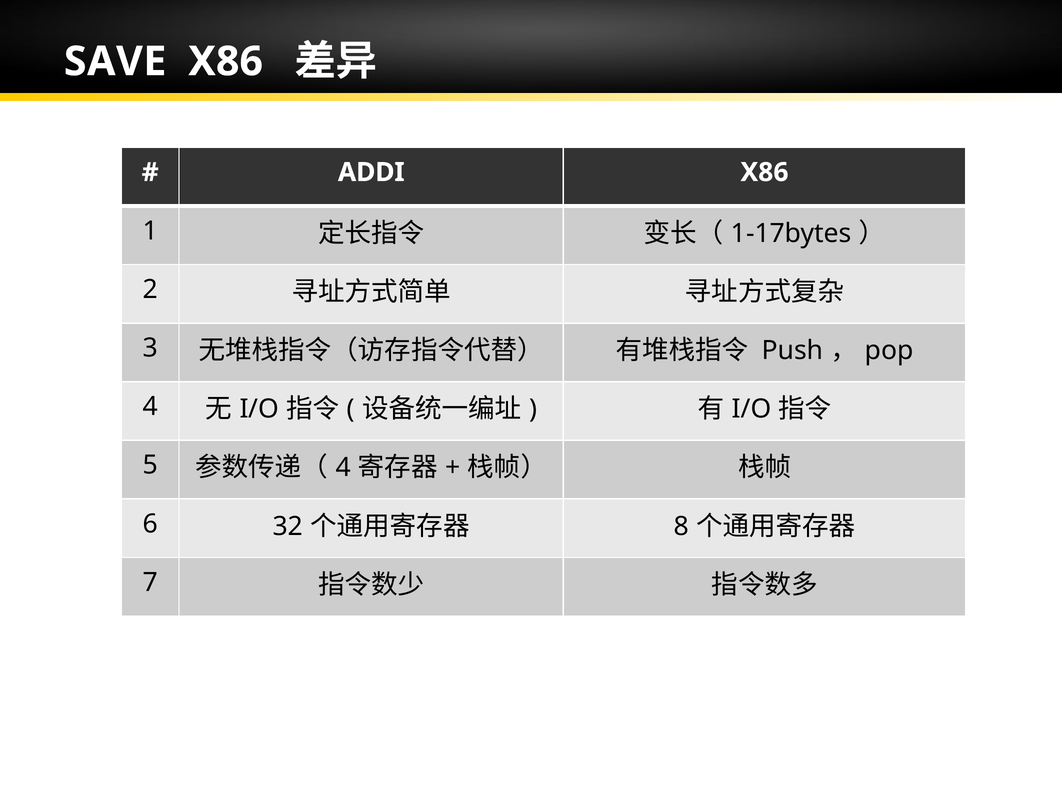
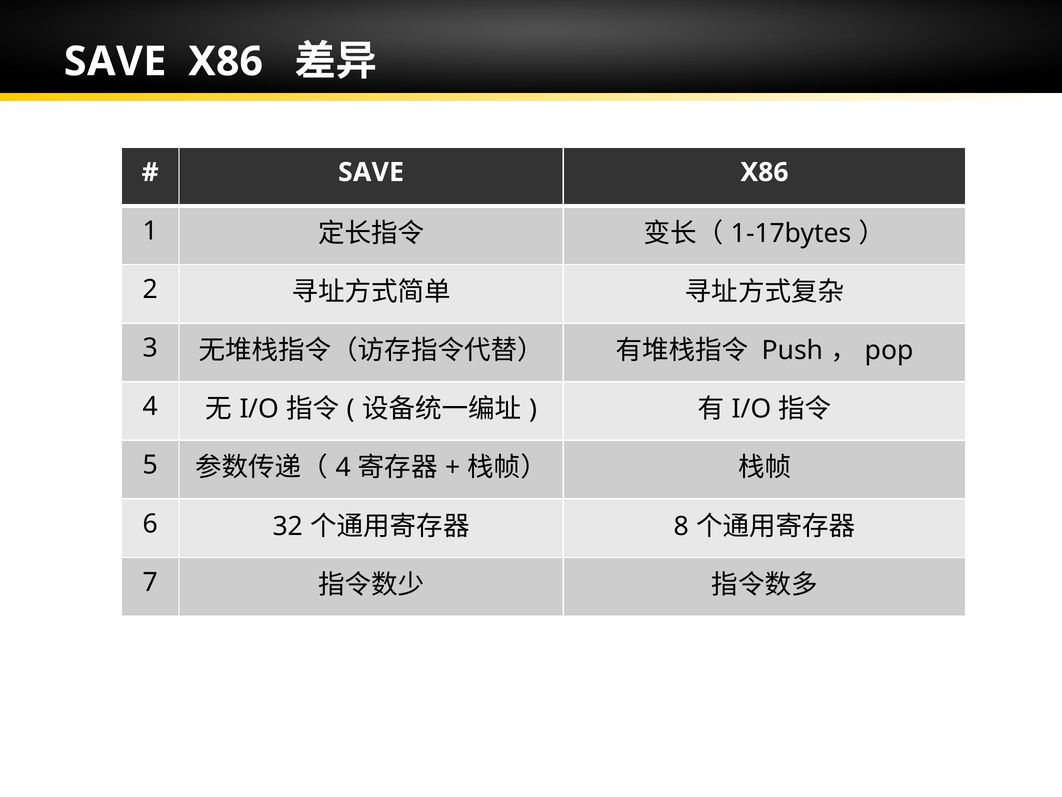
ADDI: ADDI -> SAVE (371, 172)
